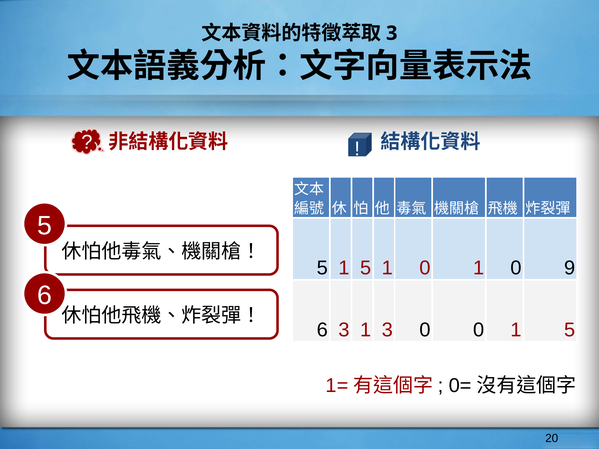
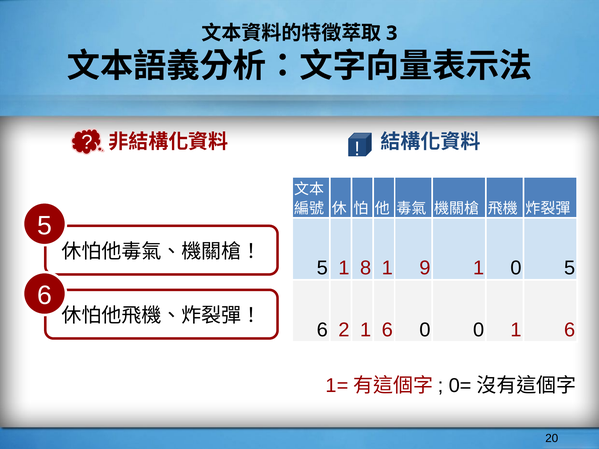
5 1 5: 5 -> 8 (366, 268)
0: 0 -> 9 (425, 268)
0 9: 9 -> 5 (570, 268)
6 3: 3 -> 2 (344, 330)
3: 3 -> 6 (387, 330)
0 1 5: 5 -> 6 (570, 330)
